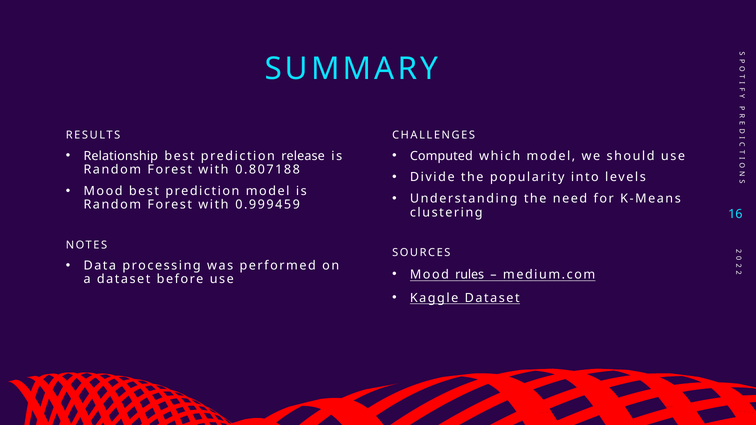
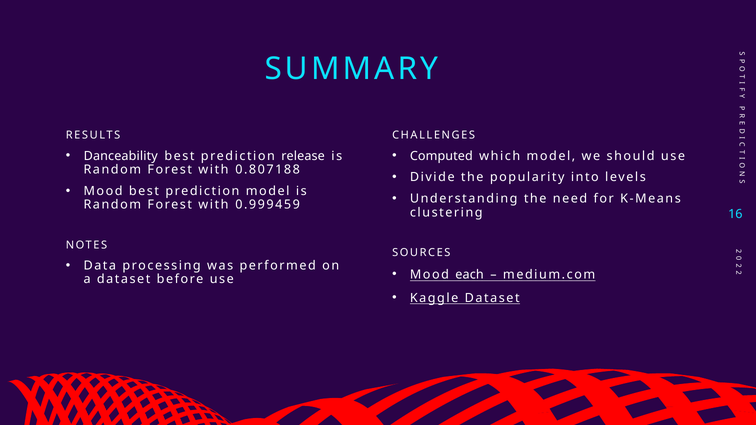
Relationship: Relationship -> Danceability (121, 156)
rules: rules -> each (470, 275)
